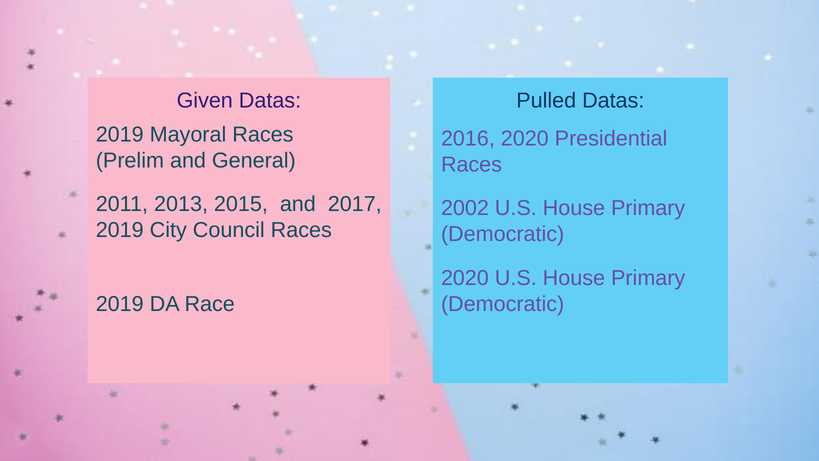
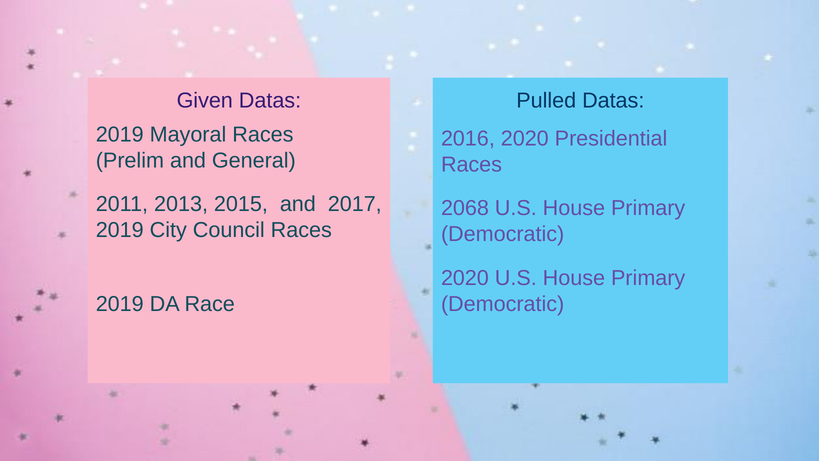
2002: 2002 -> 2068 (465, 208)
